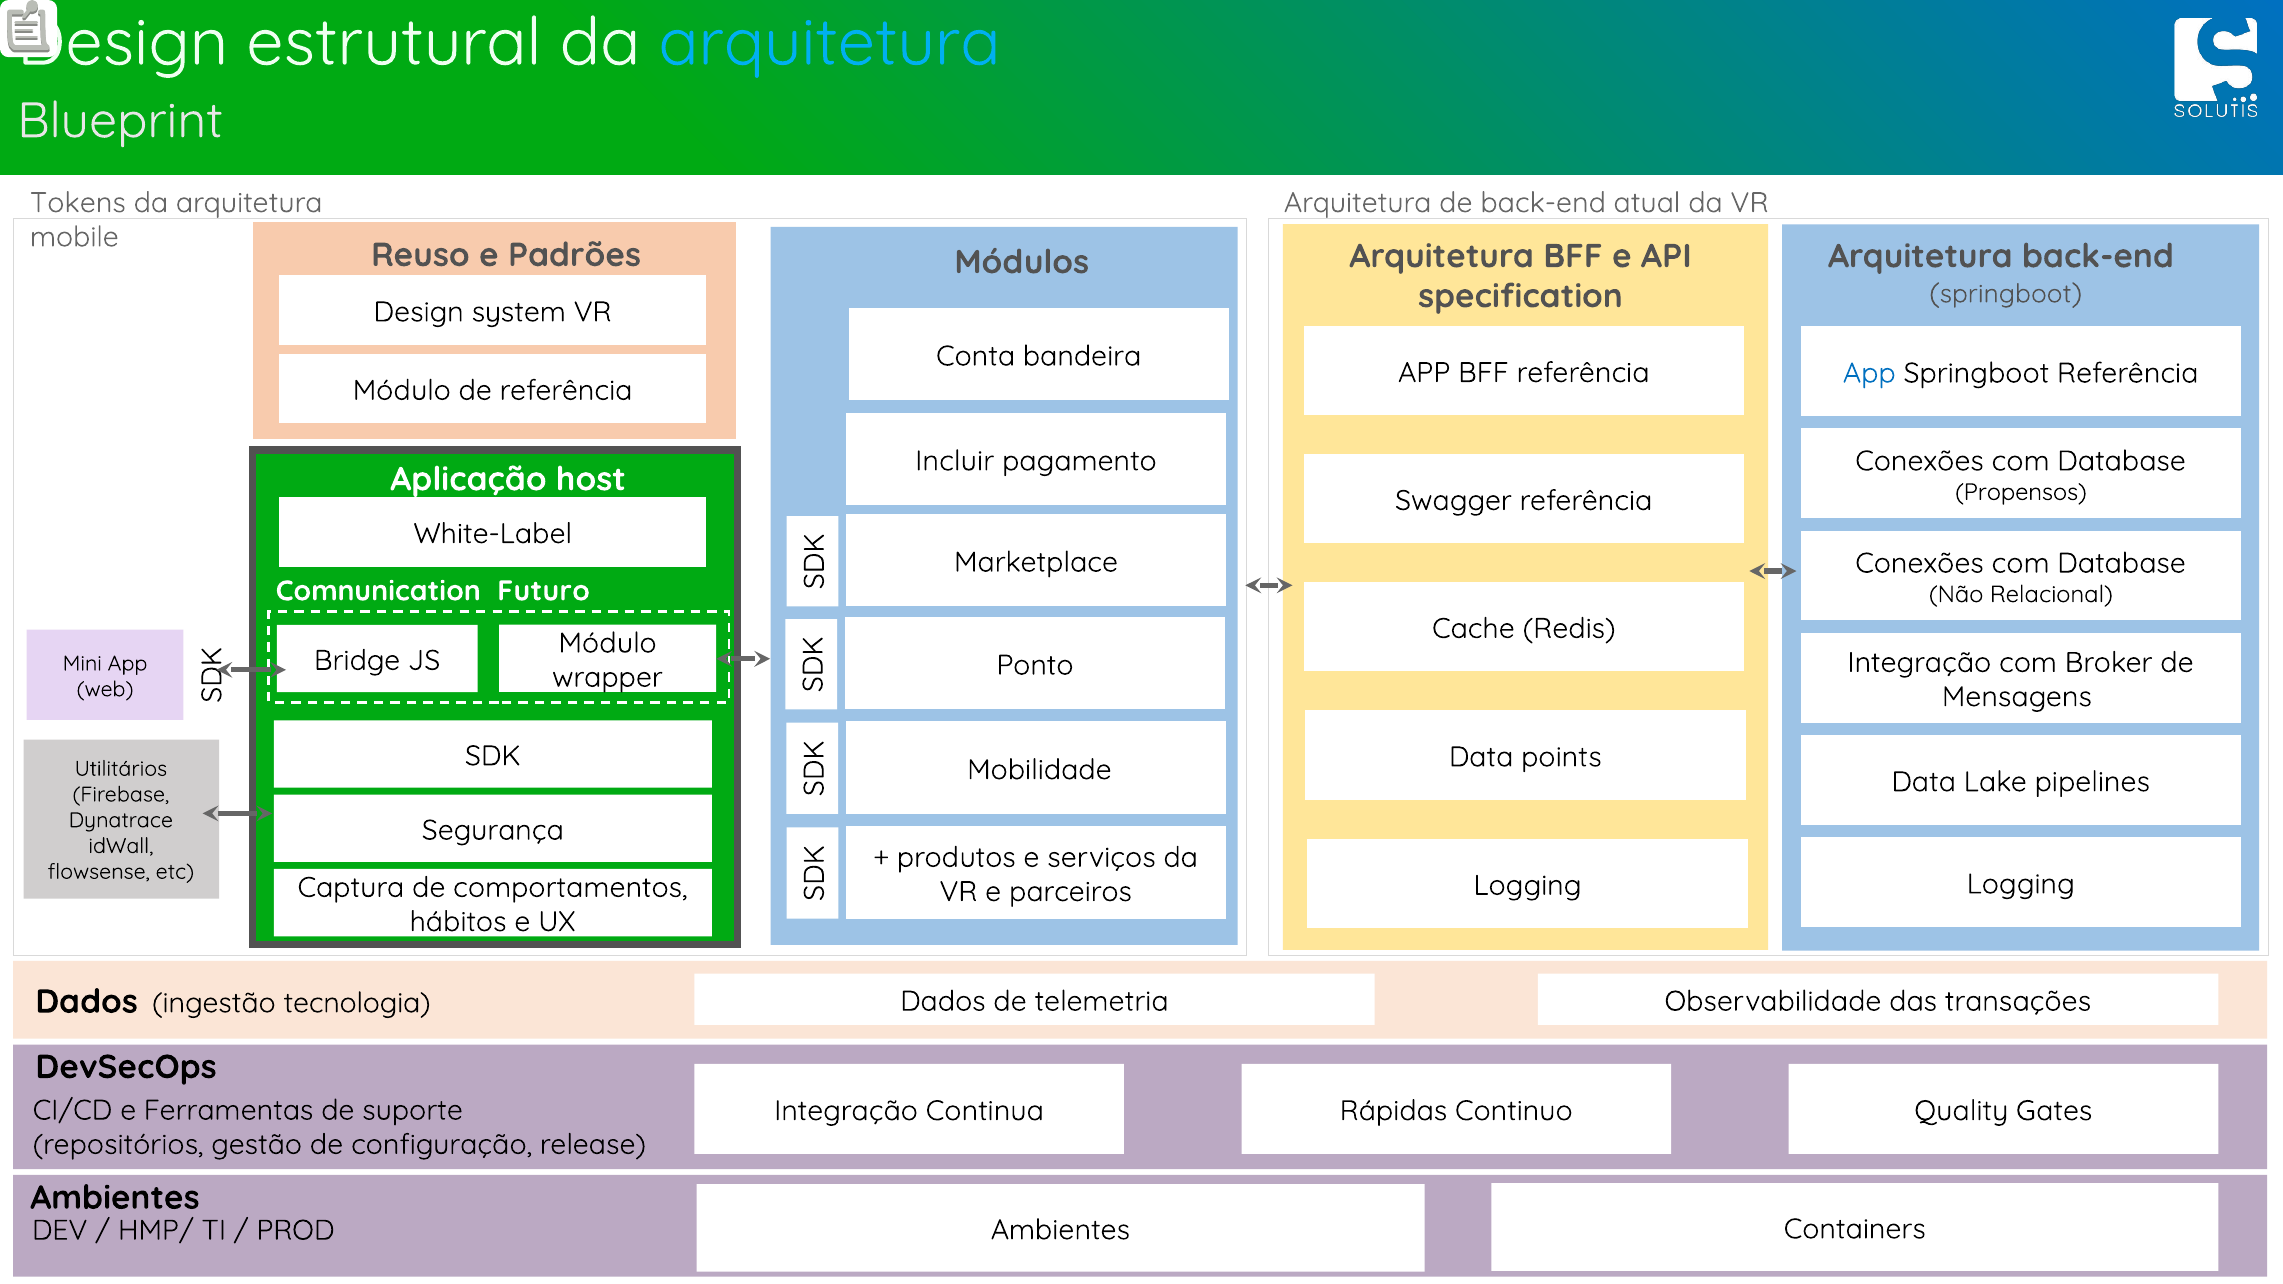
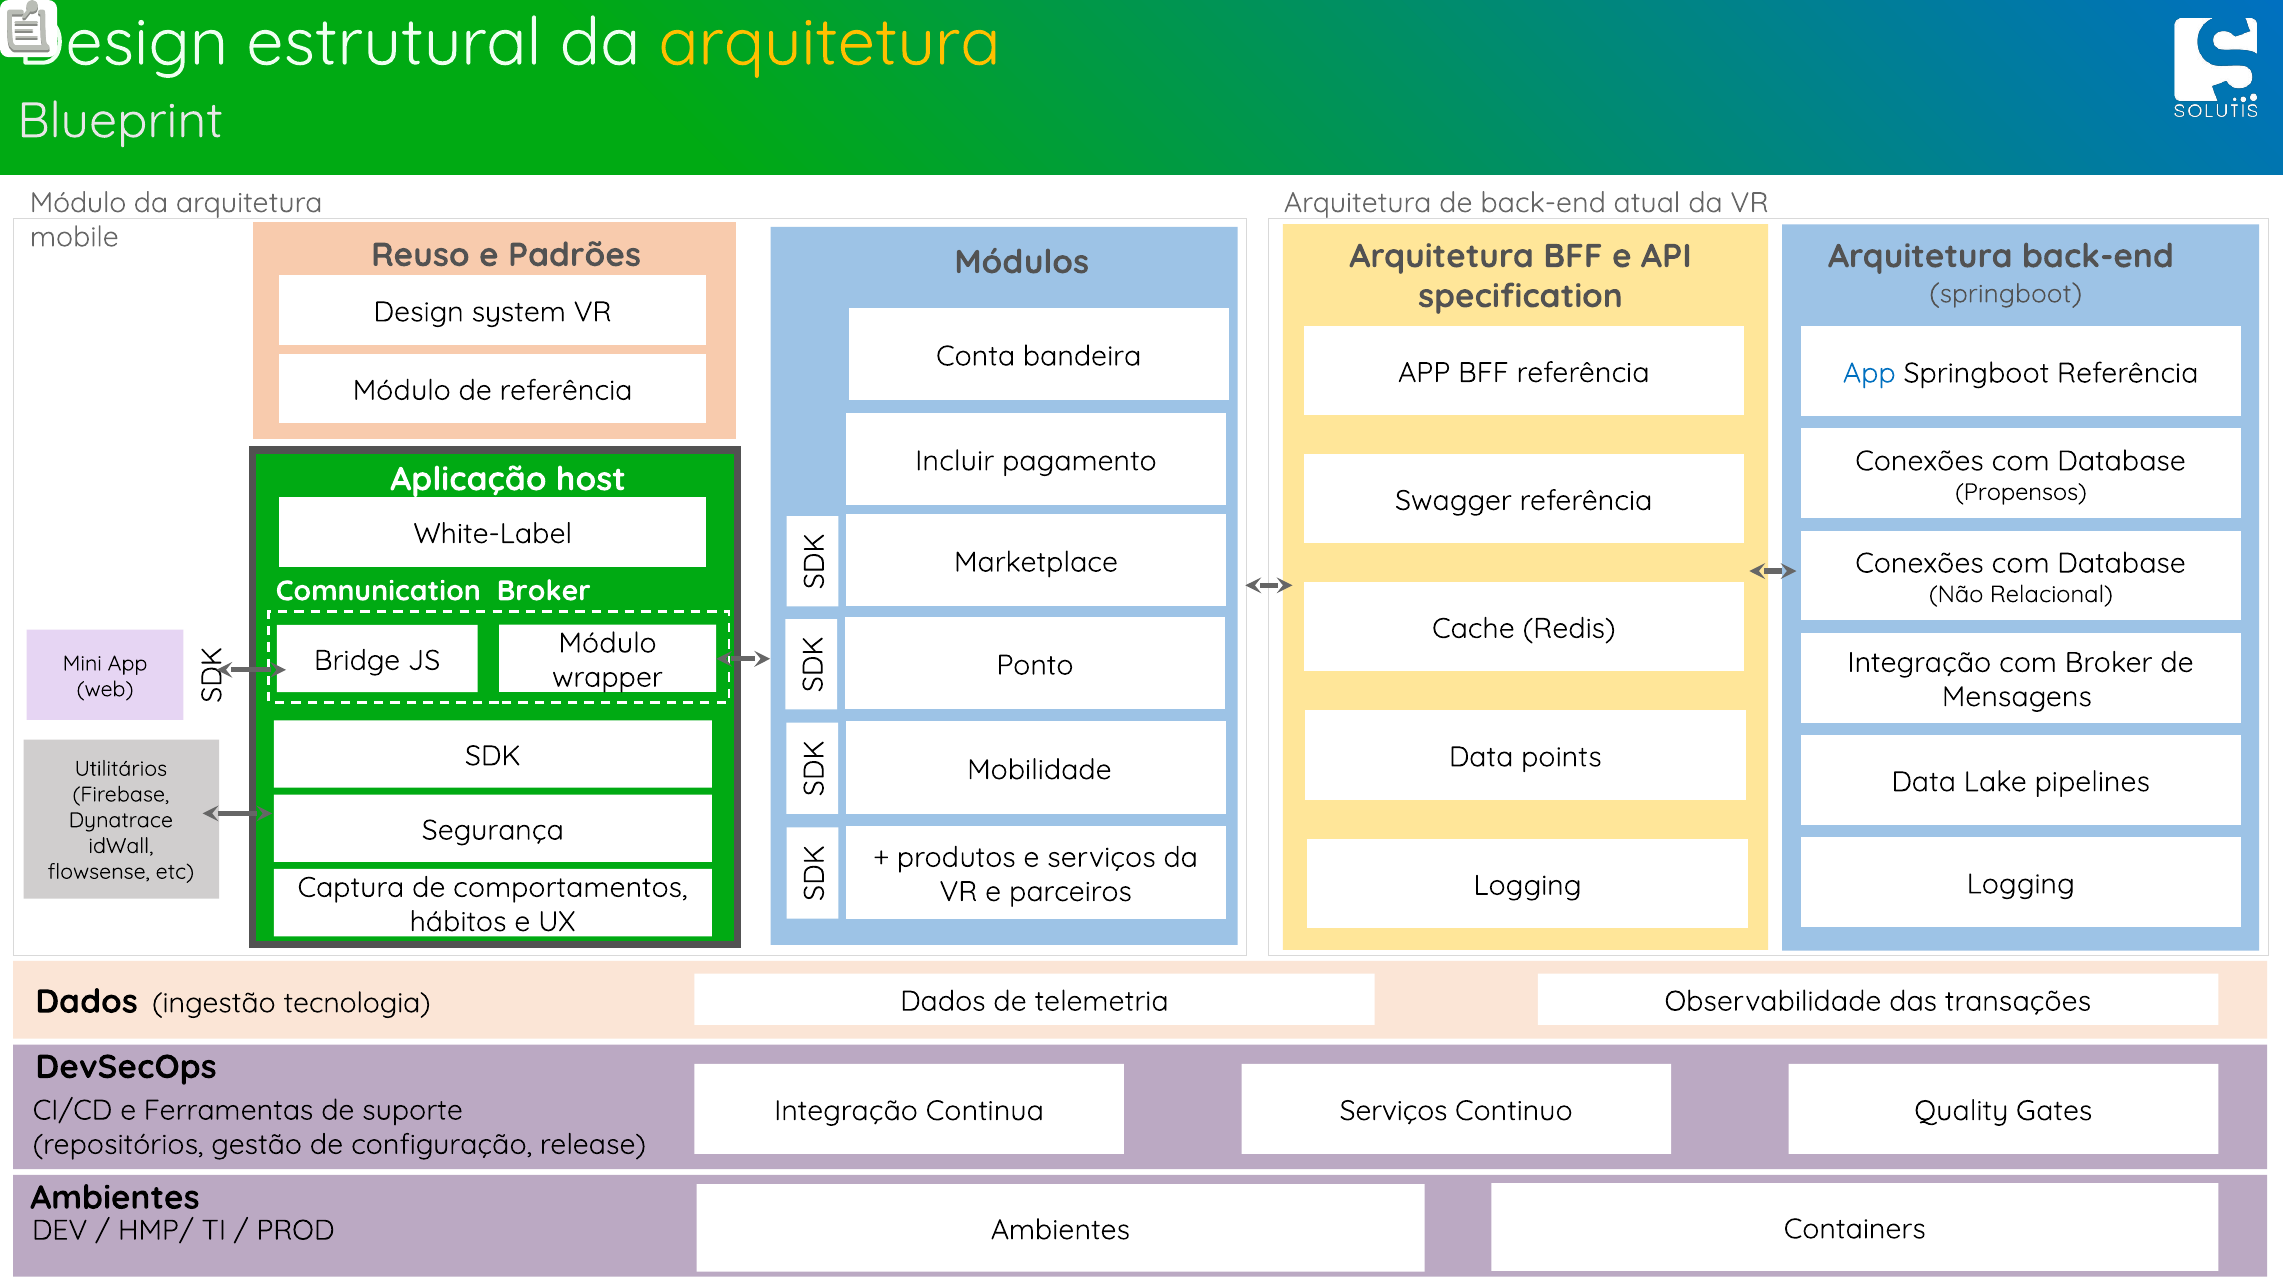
arquitetura colour: light blue -> yellow (829, 43)
Tokens: Tokens -> Módulo (78, 203)
Comnunication Futuro: Futuro -> Broker (544, 591)
Continua Rápidas: Rápidas -> Serviços (1394, 1111)
